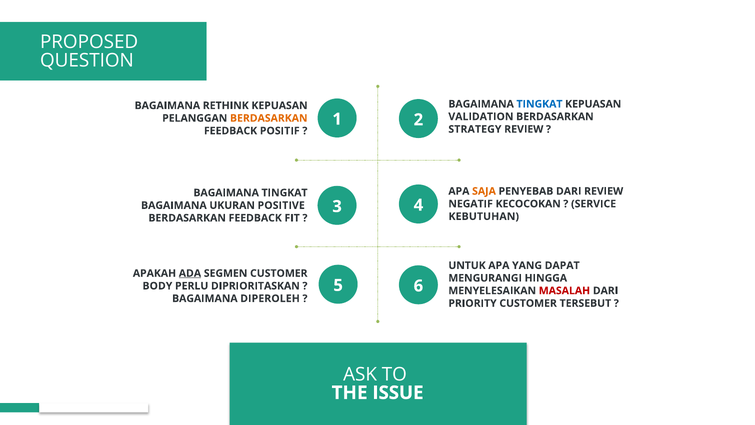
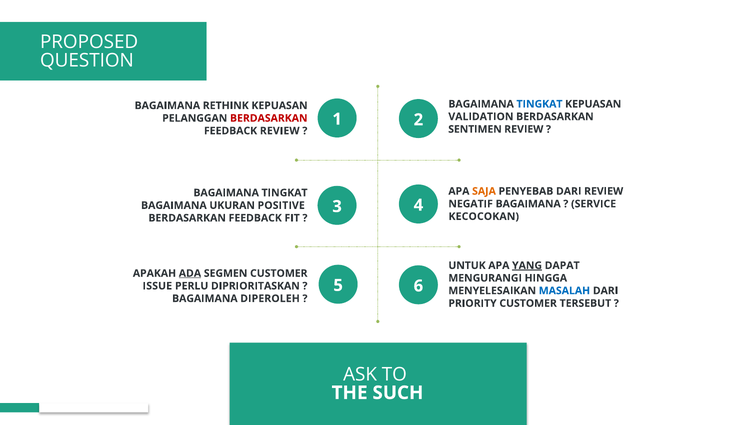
BERDASARKAN colour: orange -> red (269, 118)
STRATEGY: STRATEGY -> SENTIMEN (475, 129)
FEEDBACK POSITIF: POSITIF -> REVIEW (280, 131)
NEGATIF KECOCOKAN: KECOCOKAN -> BAGAIMANA (528, 204)
KEBUTUHAN: KEBUTUHAN -> KECOCOKAN (484, 216)
YANG underline: none -> present (527, 265)
BODY: BODY -> ISSUE (157, 286)
MASALAH colour: red -> blue (564, 290)
ISSUE: ISSUE -> SUCH (398, 393)
